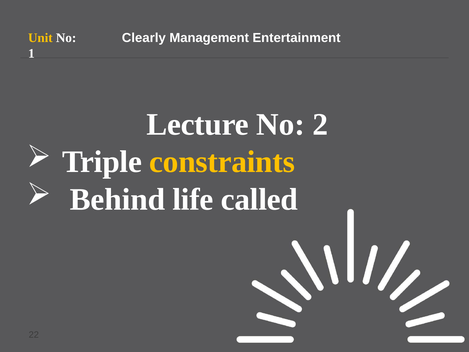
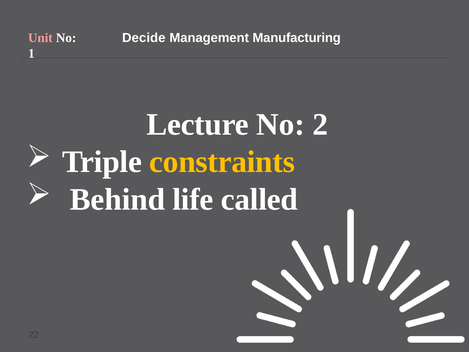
Clearly: Clearly -> Decide (144, 38)
Entertainment: Entertainment -> Manufacturing (297, 38)
Unit colour: yellow -> pink (40, 38)
